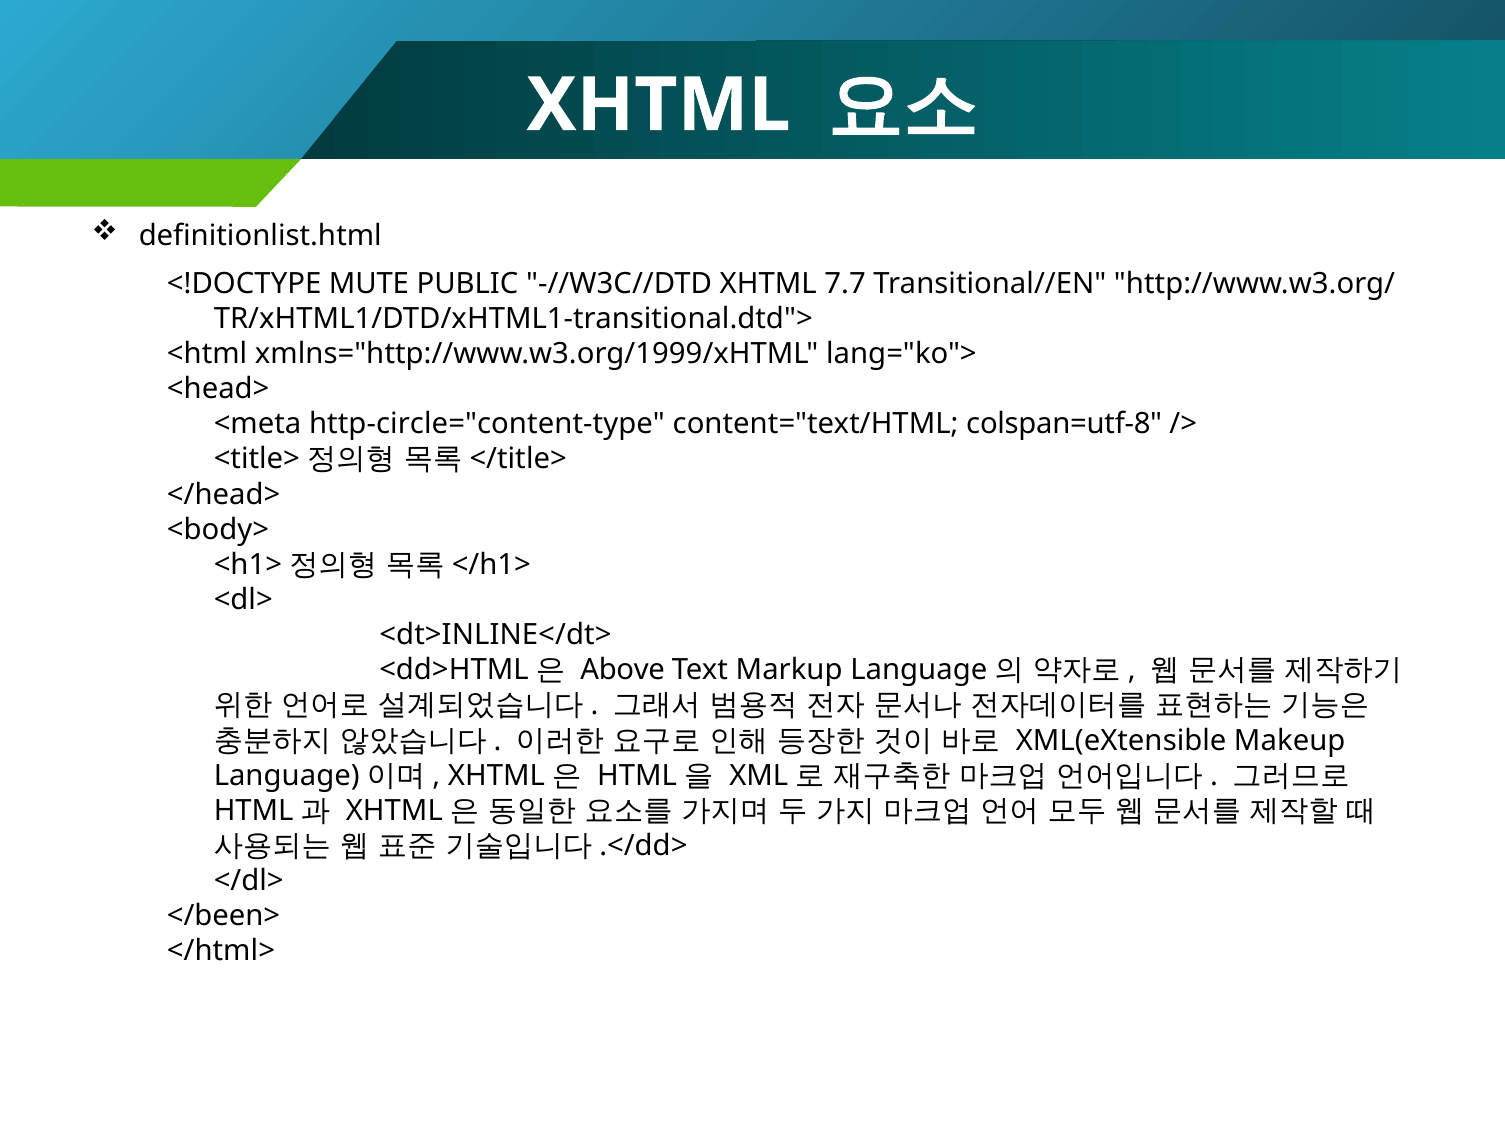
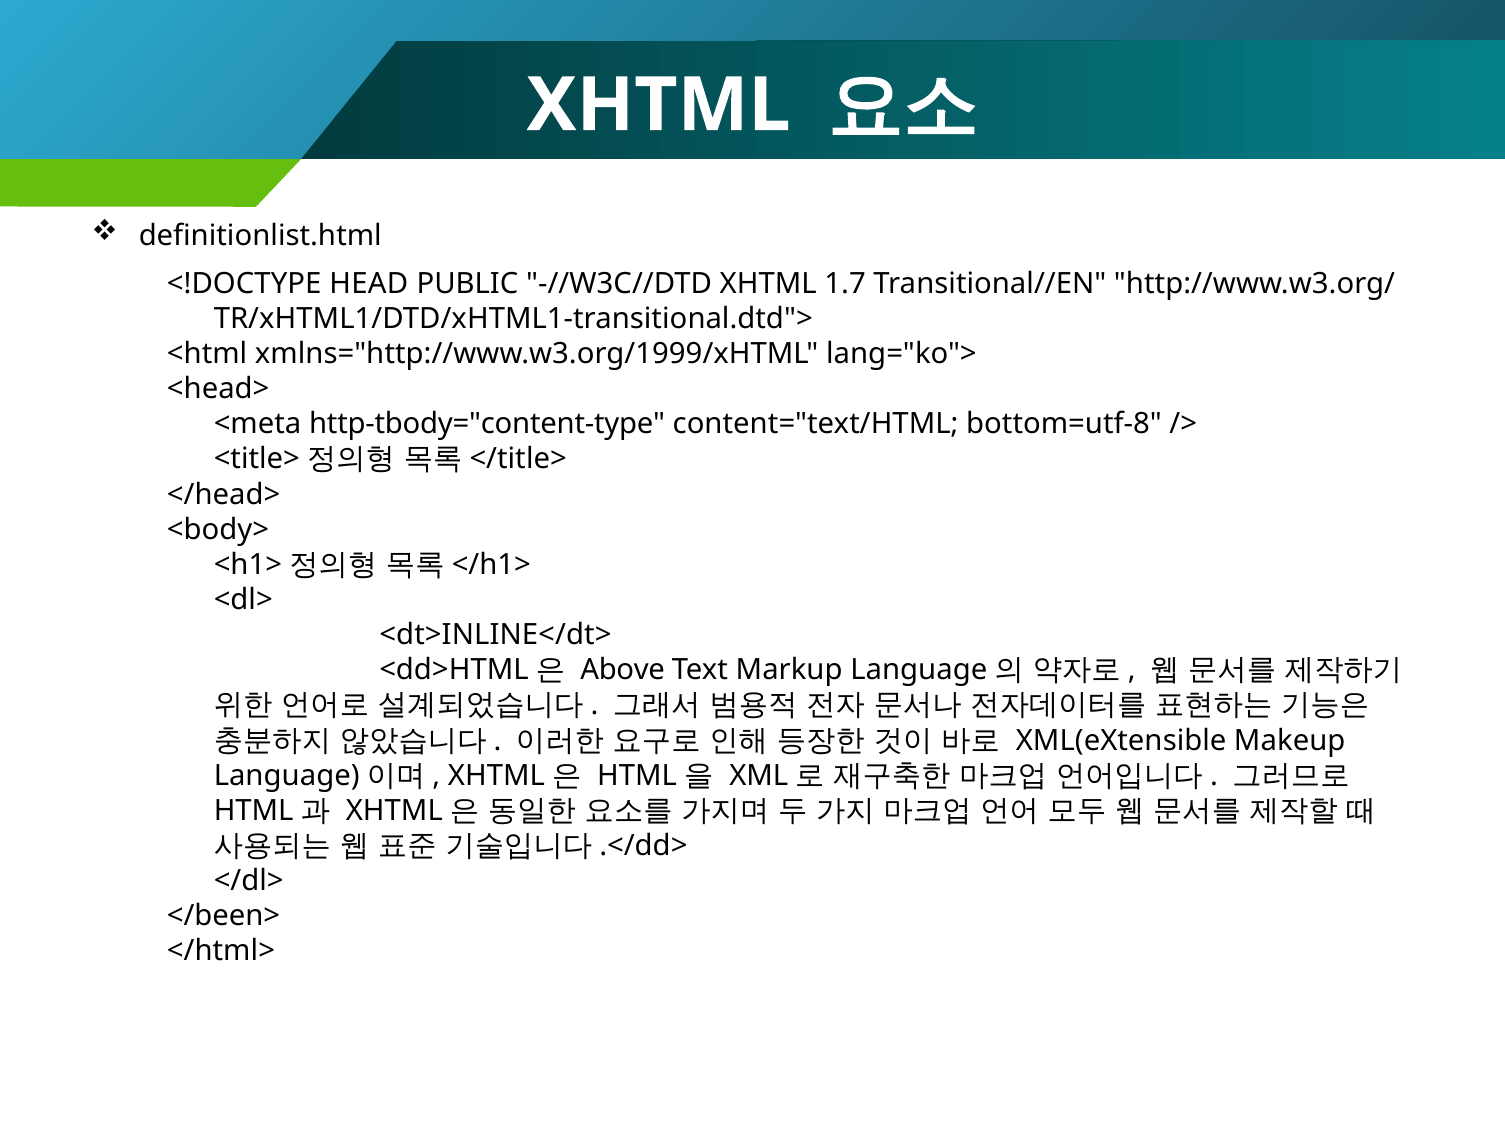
MUTE: MUTE -> HEAD (369, 283)
7.7: 7.7 -> 1.7 (845, 283)
http-circle="content-type: http-circle="content-type -> http-tbody="content-type (487, 424)
colspan=utf-8: colspan=utf-8 -> bottom=utf-8 (1064, 424)
